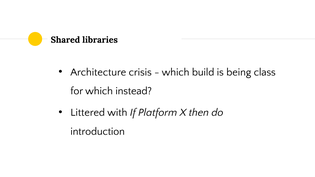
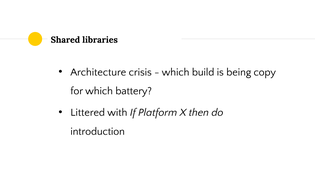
class: class -> copy (265, 72)
instead: instead -> battery (134, 91)
